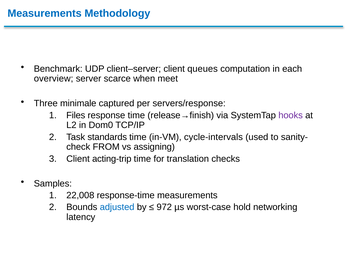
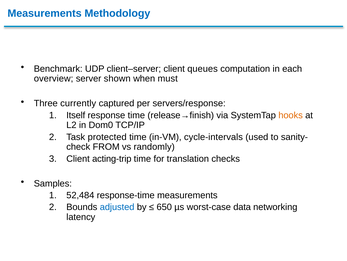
scarce: scarce -> shown (117, 78)
meet: meet -> must (168, 78)
minimale: minimale -> currently (78, 103)
Files: Files -> Itself (76, 115)
hooks colour: purple -> orange (291, 115)
standards: standards -> protected (107, 137)
assigning: assigning -> randomly (154, 147)
22,008: 22,008 -> 52,484 (80, 195)
972: 972 -> 650 (164, 207)
hold: hold -> data (242, 207)
